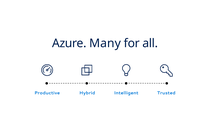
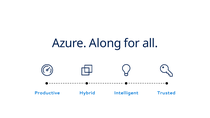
Many: Many -> Along (105, 43)
